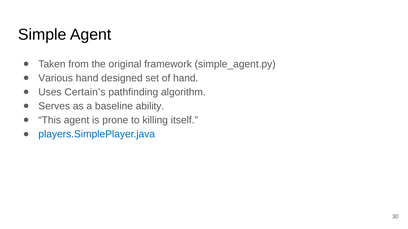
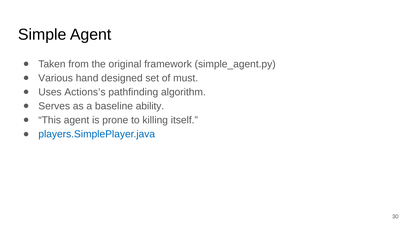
of hand: hand -> must (186, 78)
Certain’s: Certain’s -> Actions’s (85, 92)
